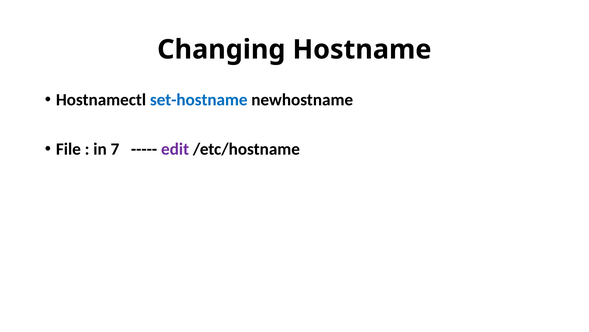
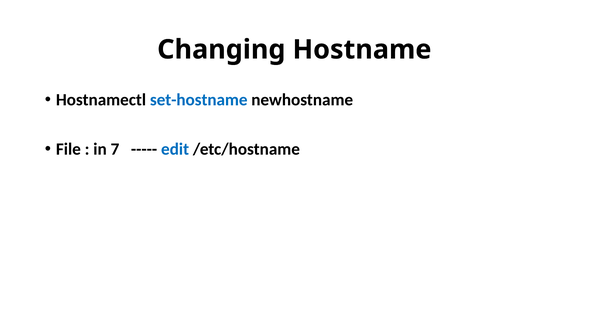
edit colour: purple -> blue (175, 149)
